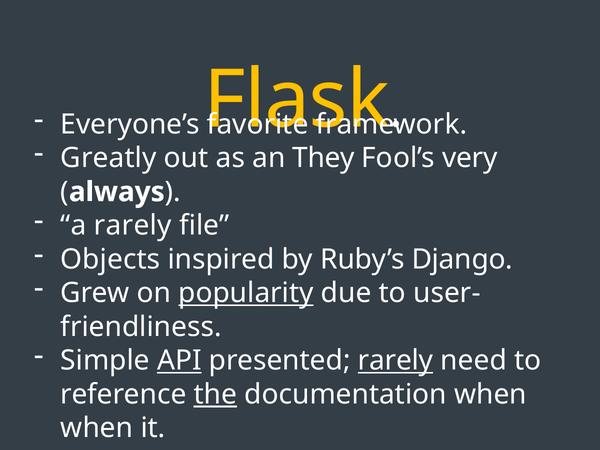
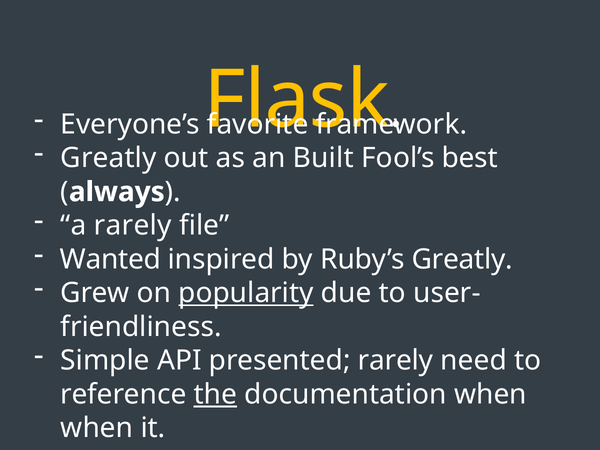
They: They -> Built (323, 158)
very: very -> best (470, 158)
Objects: Objects -> Wanted (111, 259)
Ruby’s Django: Django -> Greatly (462, 259)
API underline: present -> none (179, 361)
rarely underline: present -> none (396, 361)
